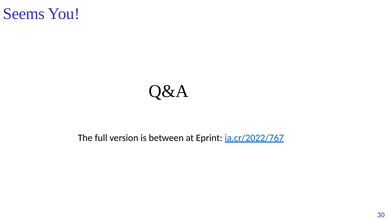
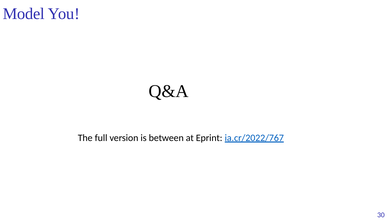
Seems: Seems -> Model (24, 14)
